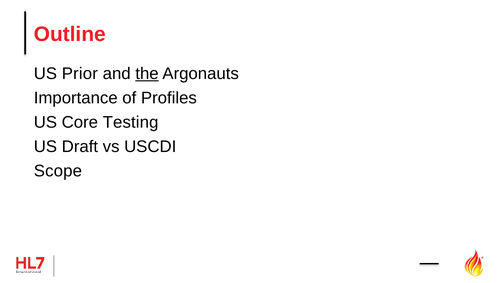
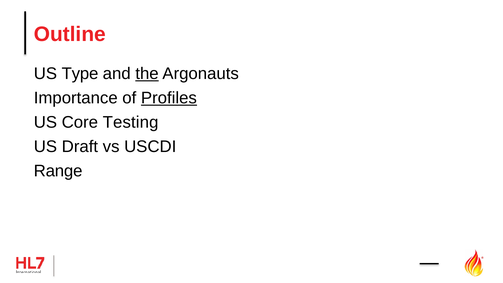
Prior: Prior -> Type (80, 74)
Profiles underline: none -> present (169, 98)
Scope: Scope -> Range (58, 171)
